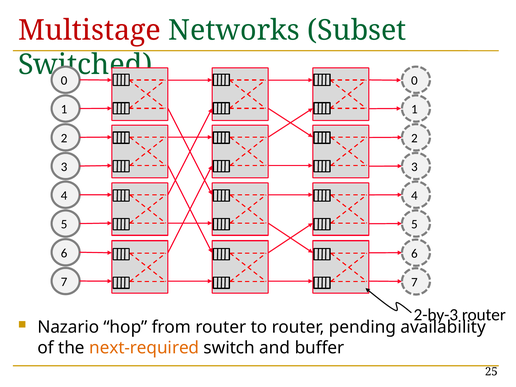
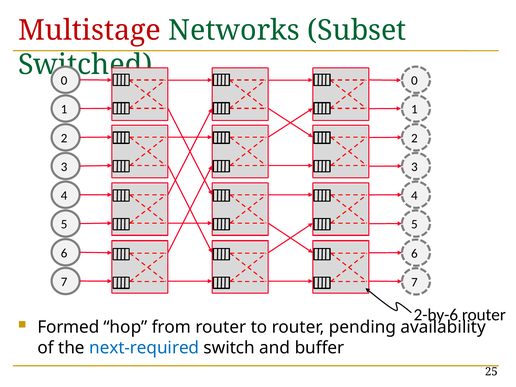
2-by-3: 2-by-3 -> 2-by-6 (436, 315)
Nazario: Nazario -> Formed (68, 327)
next-required colour: orange -> blue (144, 348)
